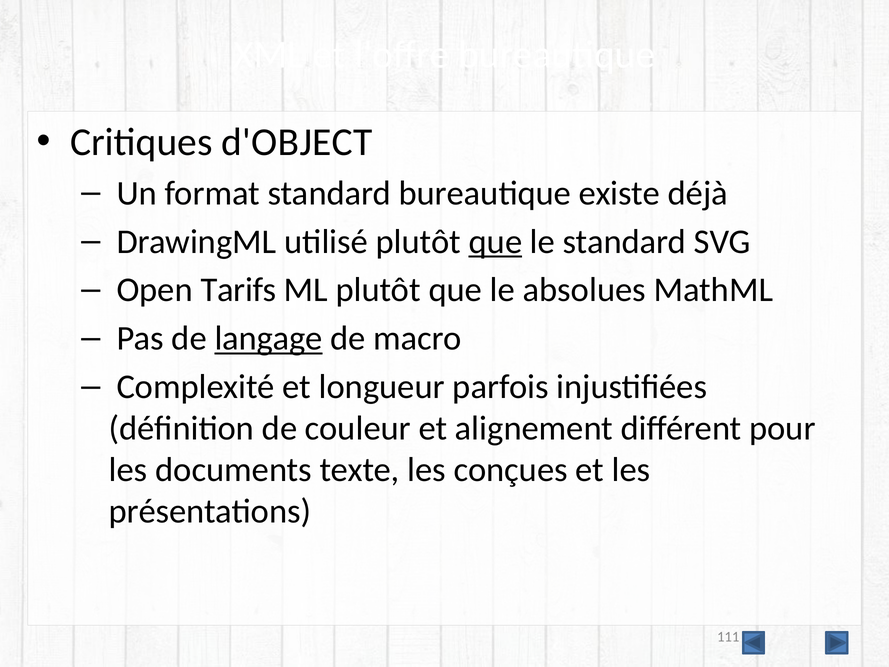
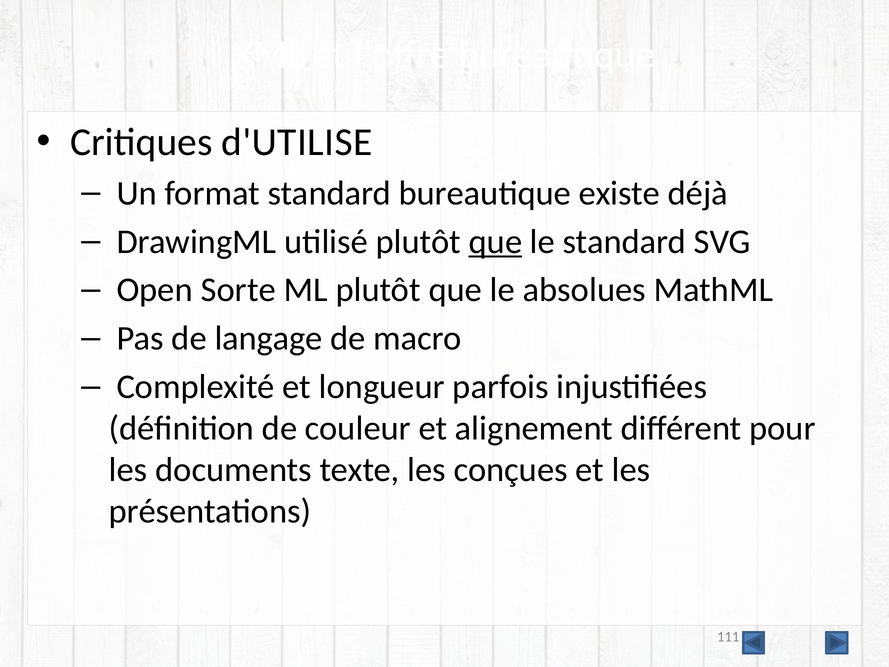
d'OBJECT: d'OBJECT -> d'UTILISE (297, 142)
Tarifs: Tarifs -> Sorte (238, 290)
langage underline: present -> none (269, 338)
